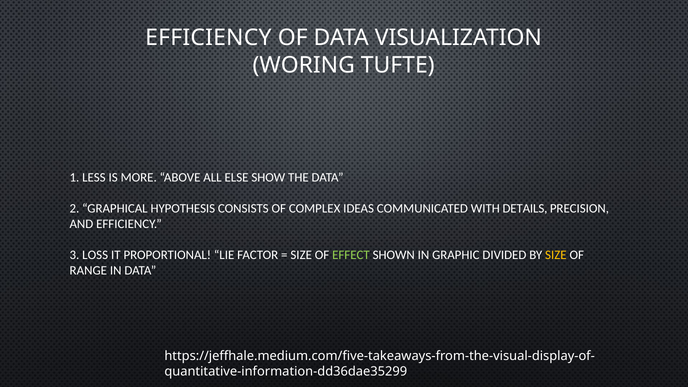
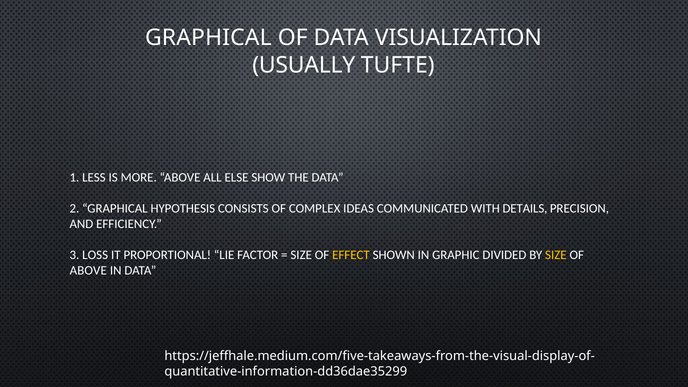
EFFICIENCY: EFFICIENCY -> GRAPHICAL (208, 38)
WORING: WORING -> USUALLY (304, 65)
EFFECT colour: light green -> yellow (351, 255)
RANGE: RANGE -> ABOVE (88, 270)
